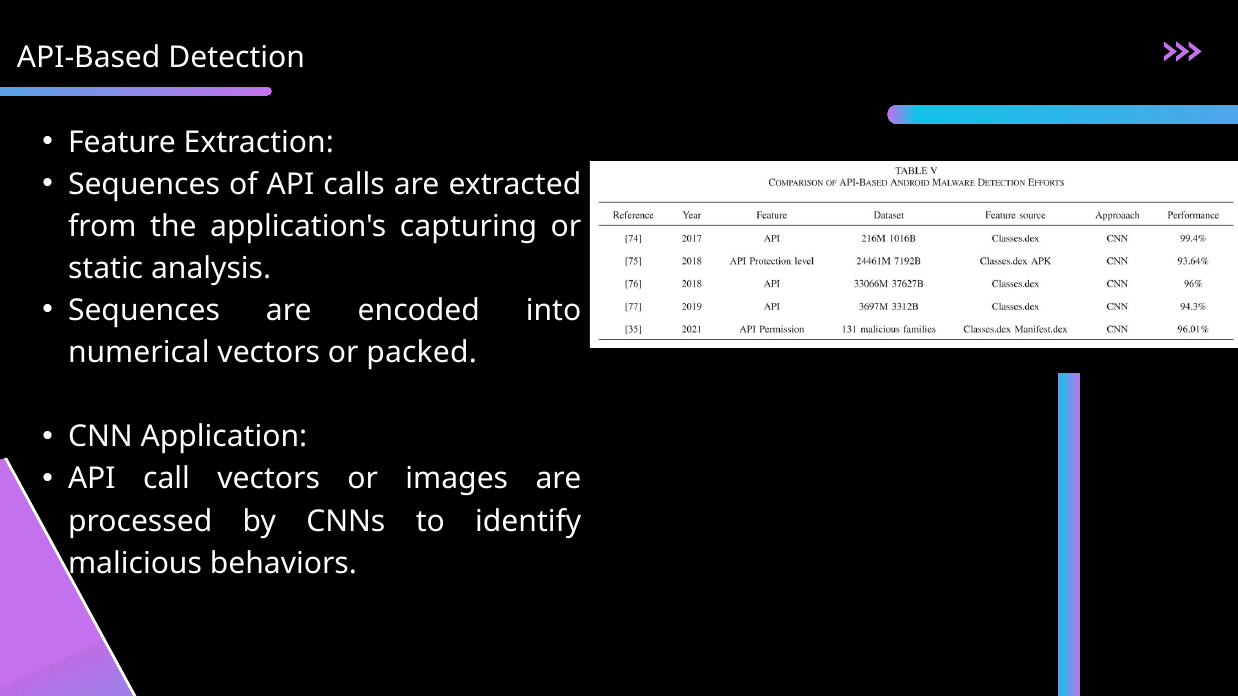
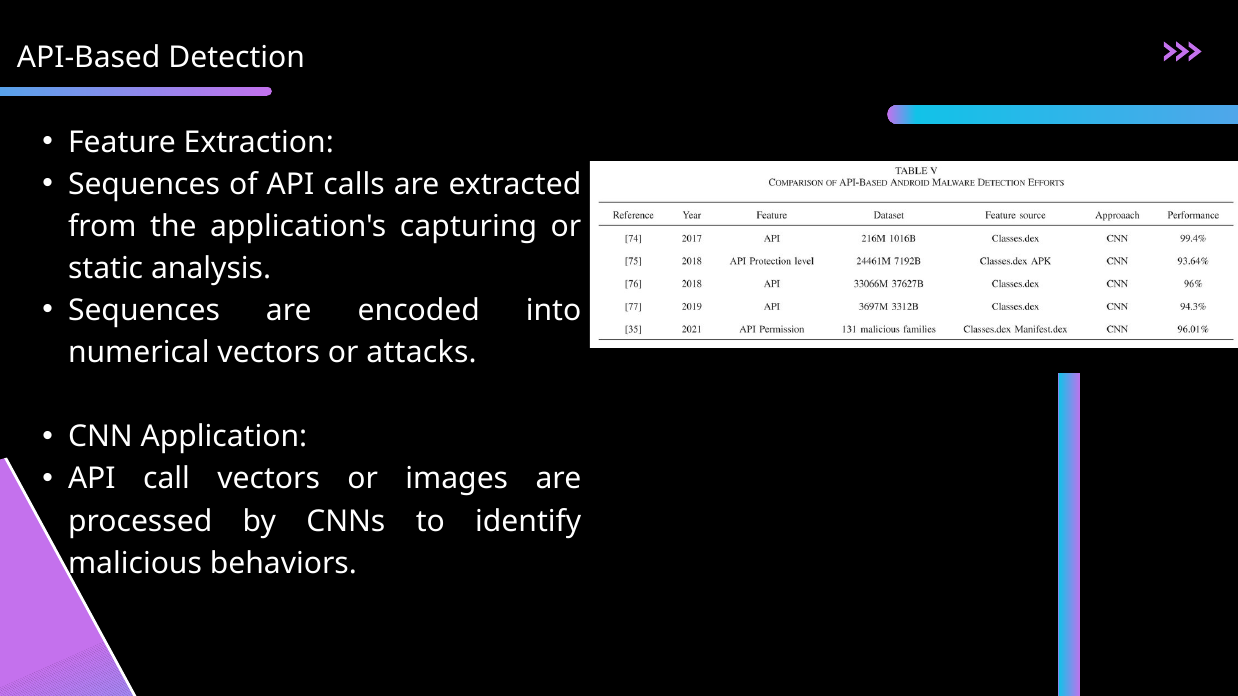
packed: packed -> attacks (422, 353)
